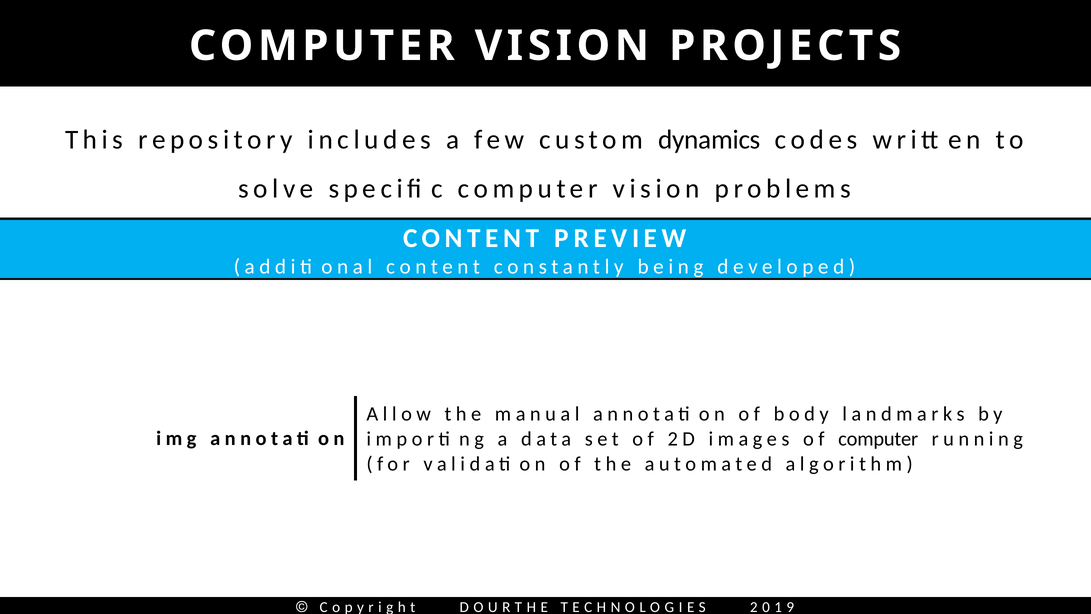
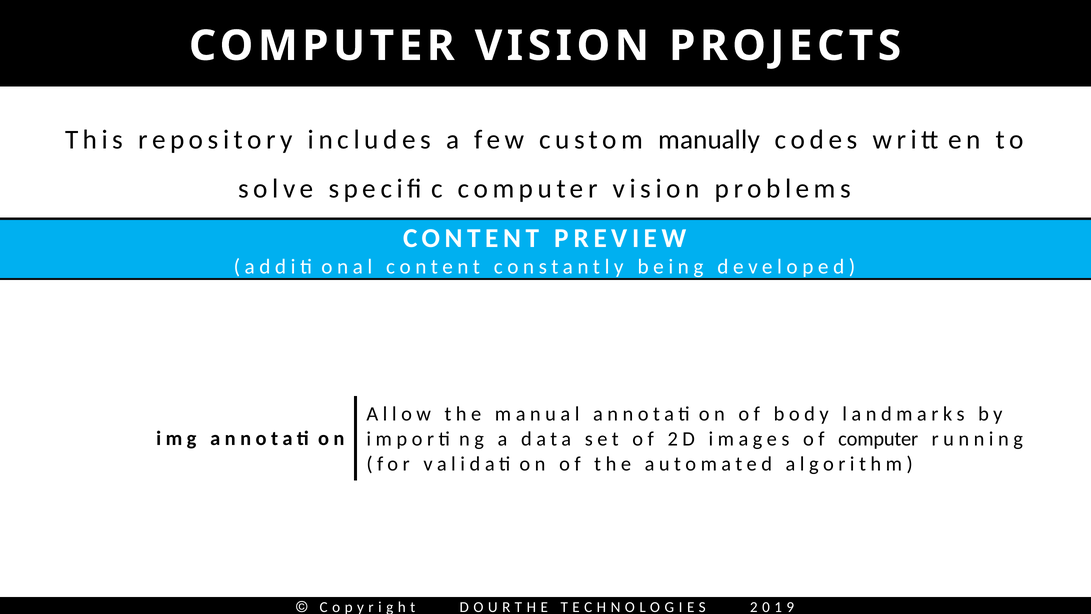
dynamics: dynamics -> manually (709, 140)
